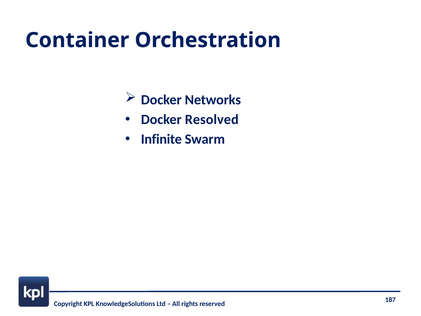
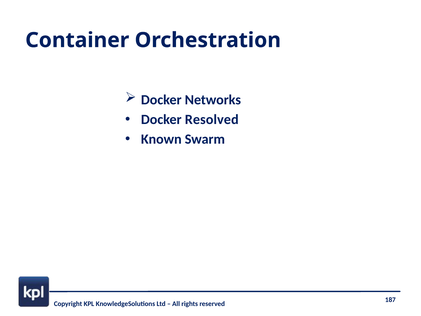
Infinite: Infinite -> Known (161, 139)
